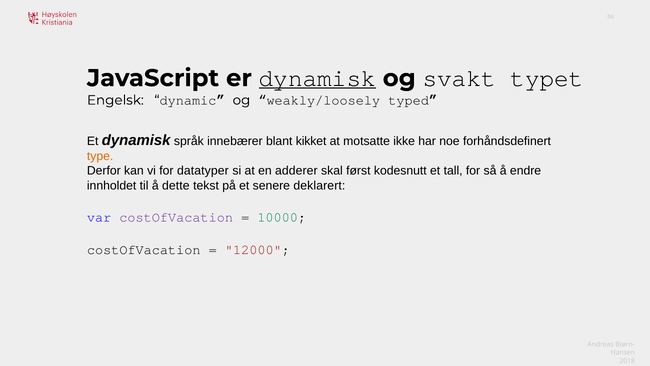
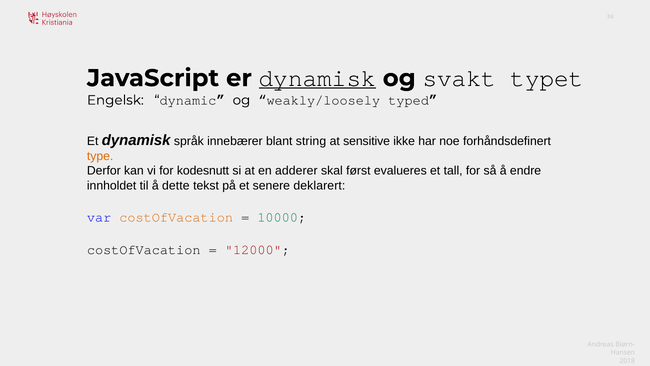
kikket: kikket -> string (311, 141)
motsatte: motsatte -> sensitive (367, 141)
datatyper: datatyper -> kodesnutt (203, 171)
kodesnutt: kodesnutt -> evalueres (400, 171)
costOfVacation colour: purple -> orange (176, 217)
